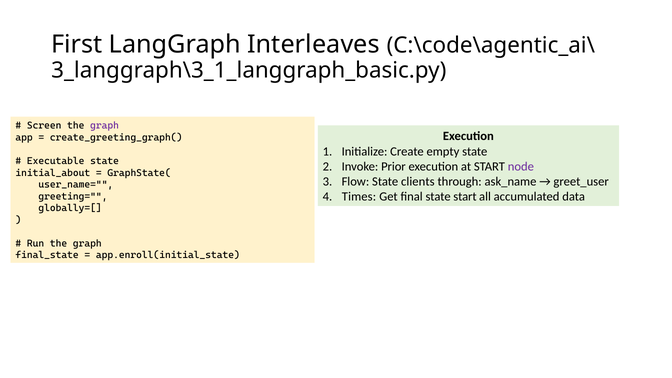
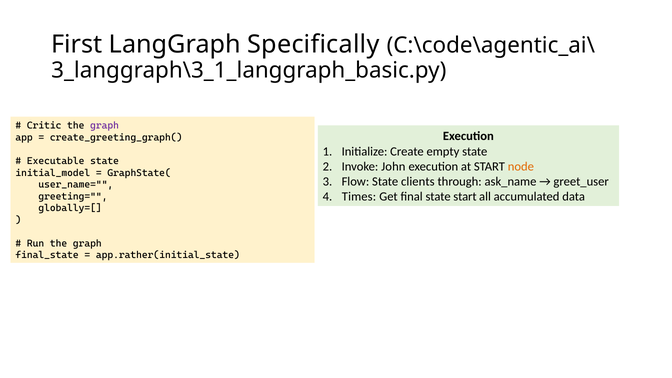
Interleaves: Interleaves -> Specifically (313, 44)
Screen: Screen -> Critic (44, 126)
Prior: Prior -> John (393, 167)
node colour: purple -> orange (521, 167)
initial_about: initial_about -> initial_model (53, 173)
app.enroll(initial_state: app.enroll(initial_state -> app.rather(initial_state (168, 255)
